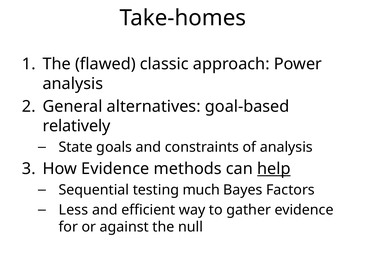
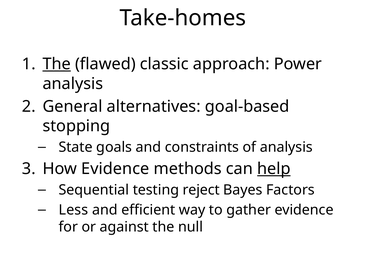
The underline: none -> present (57, 64)
relatively: relatively -> stopping (76, 126)
much: much -> reject (201, 190)
